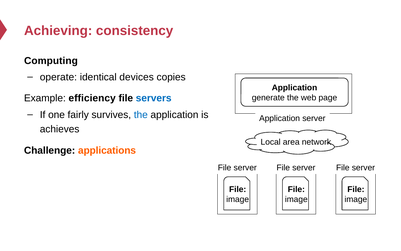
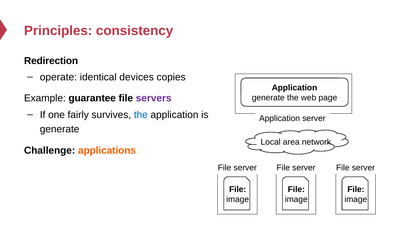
Achieving: Achieving -> Principles (58, 31)
Computing: Computing -> Redirection (51, 61)
efficiency: efficiency -> guarantee (92, 98)
servers colour: blue -> purple (154, 98)
achieves: achieves -> generate (60, 129)
